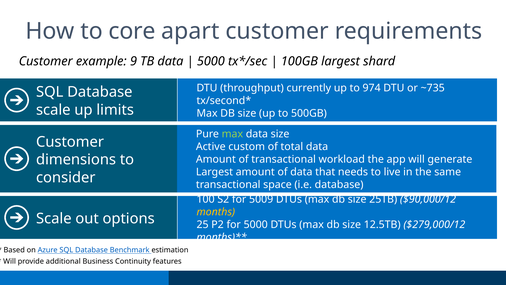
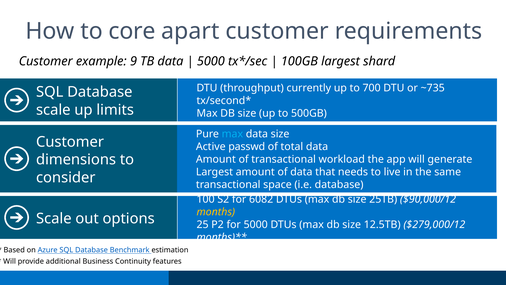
974: 974 -> 700 (372, 88)
max colour: light green -> light blue (232, 134)
custom: custom -> passwd (247, 147)
5009: 5009 -> 6082 (261, 199)
